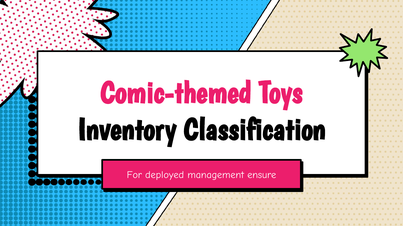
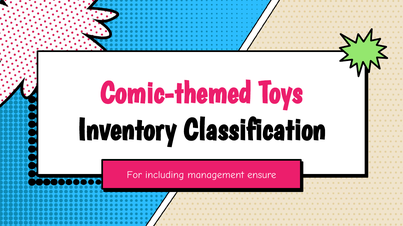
deployed: deployed -> including (165, 176)
